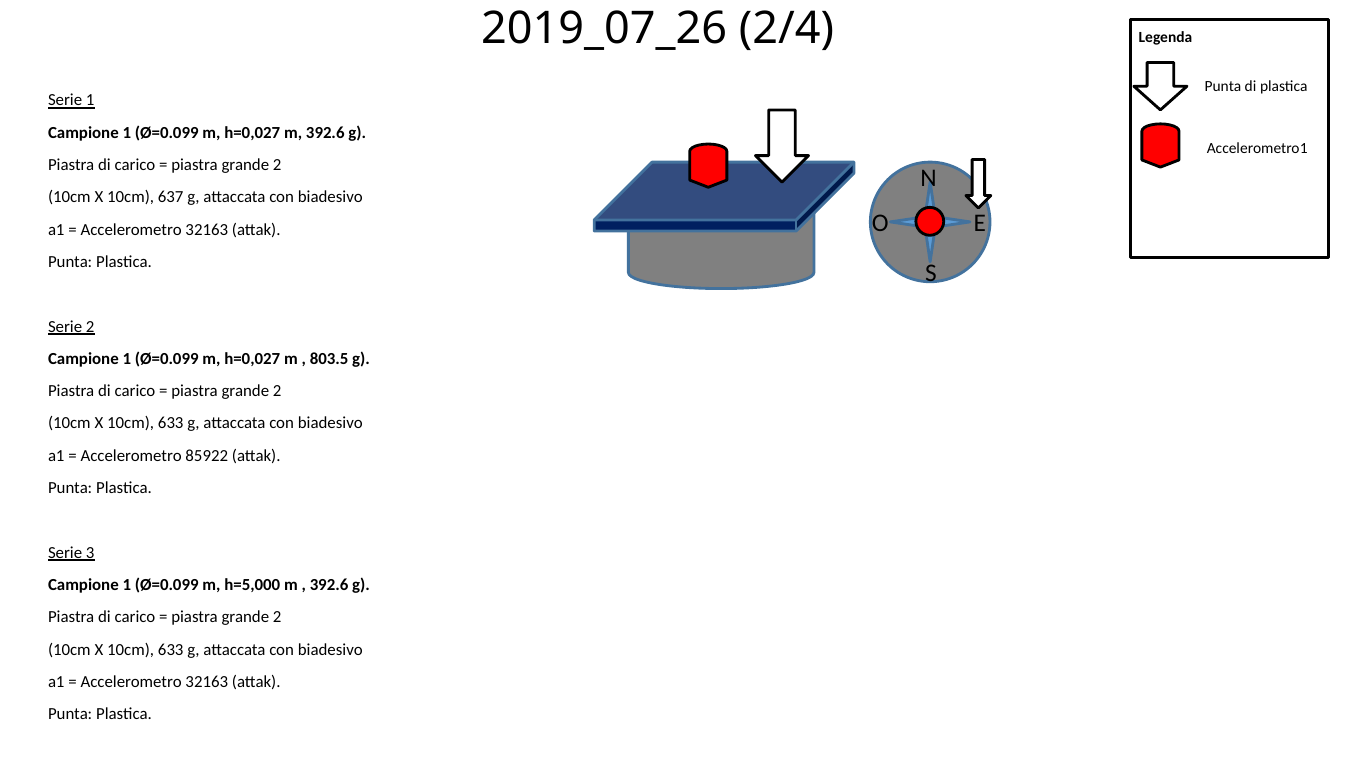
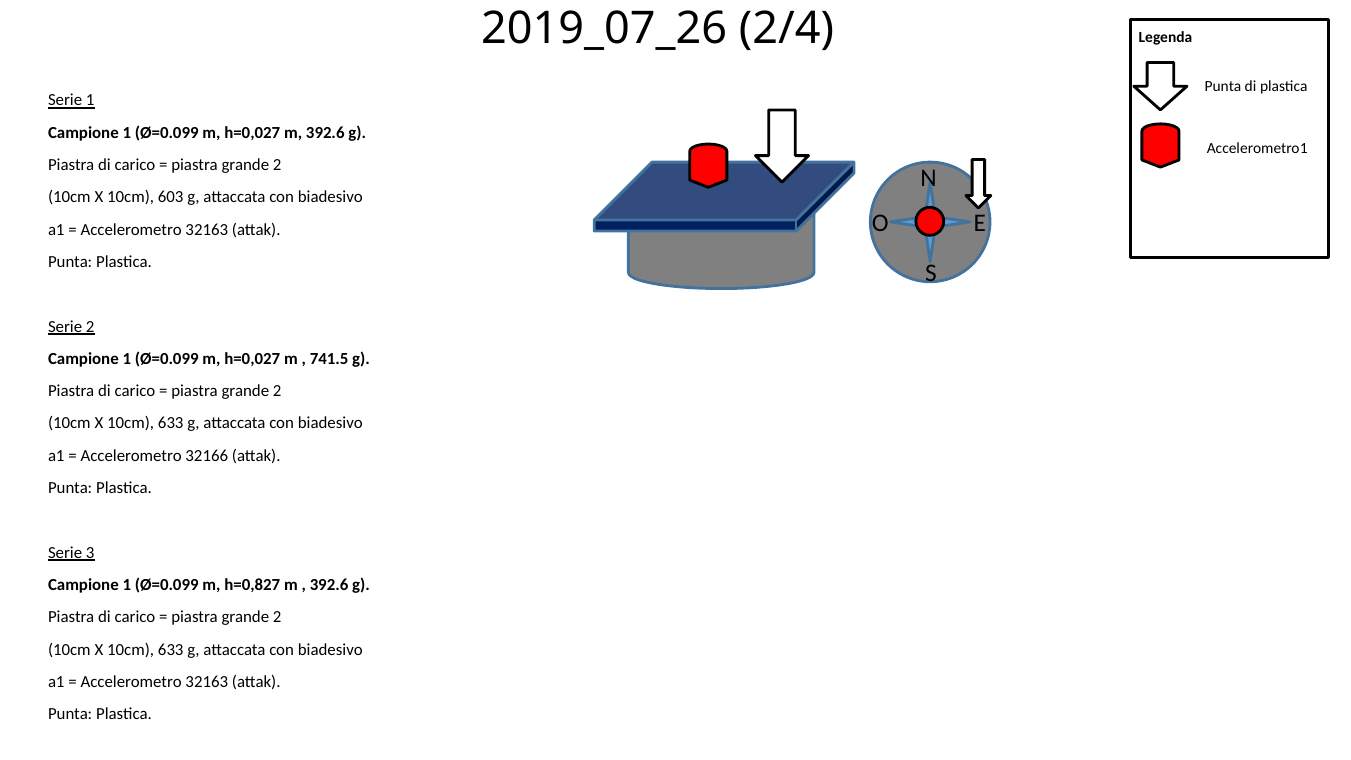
637: 637 -> 603 (171, 197)
803.5: 803.5 -> 741.5 (329, 359)
85922: 85922 -> 32166 (207, 456)
h=5,000: h=5,000 -> h=0,827 (252, 585)
